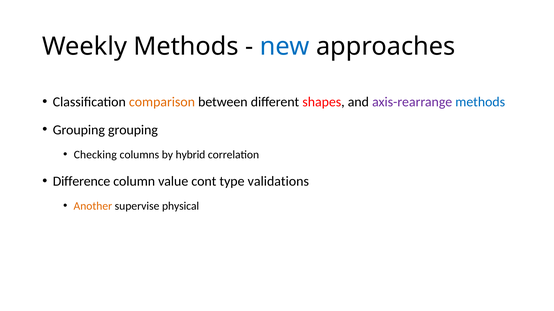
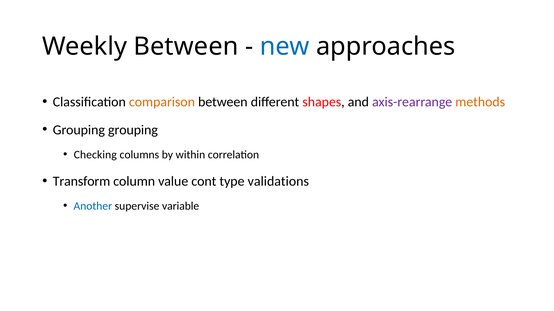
Weekly Methods: Methods -> Between (186, 47)
methods colour: blue -> orange (480, 102)
hybrid: hybrid -> within (190, 155)
Difference: Difference -> Transform (82, 182)
Another colour: orange -> blue (93, 206)
physical: physical -> variable (181, 206)
